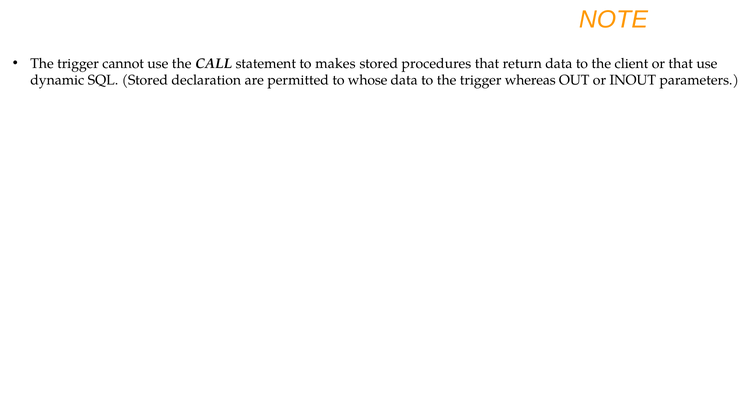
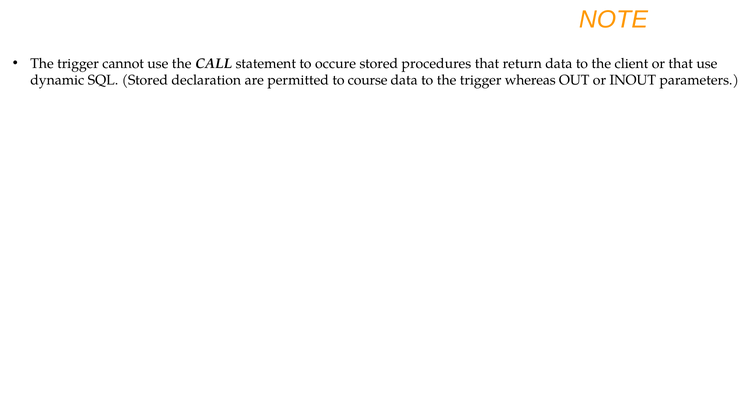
makes: makes -> occure (336, 63)
whose: whose -> course (368, 80)
